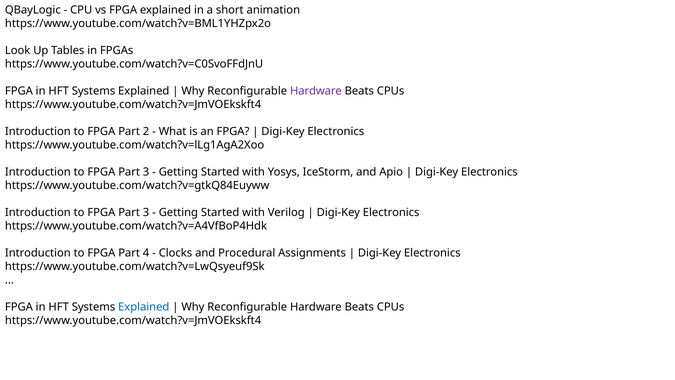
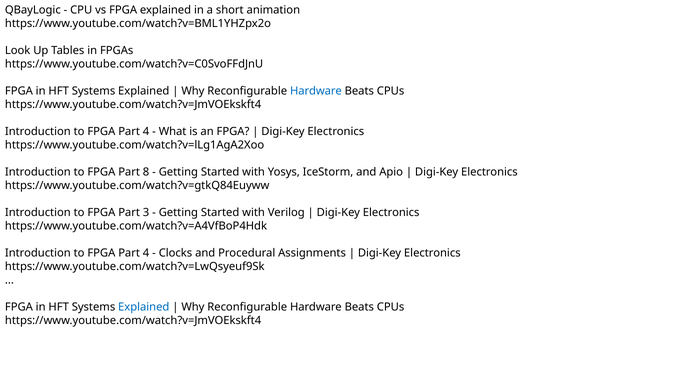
Hardware colour: purple -> blue (316, 91)
2: 2 -> 4 (146, 131)
3: 3 -> 8 (146, 172)
